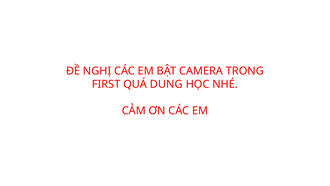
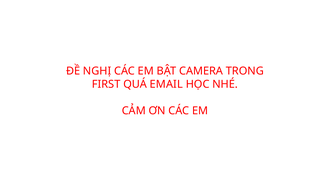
DUNG: DUNG -> EMAIL (166, 84)
